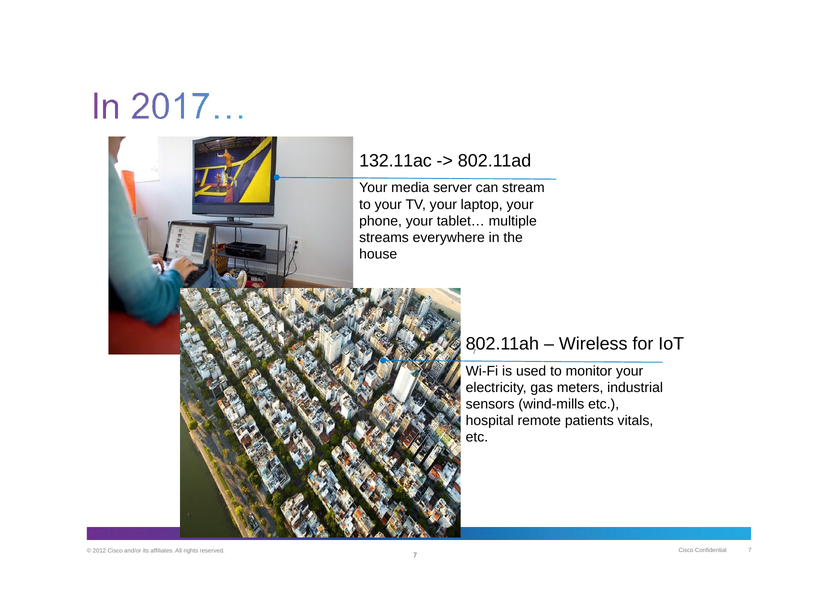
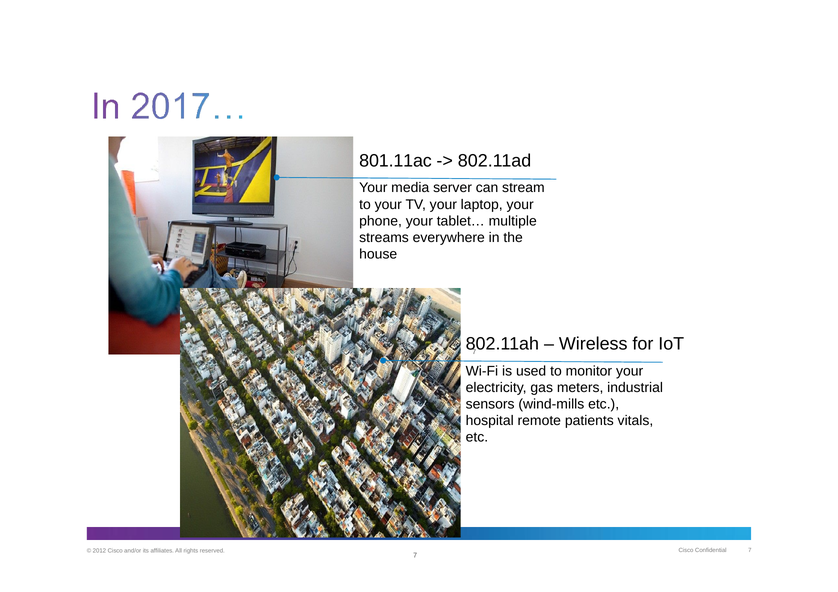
132.11ac: 132.11ac -> 801.11ac (396, 161)
